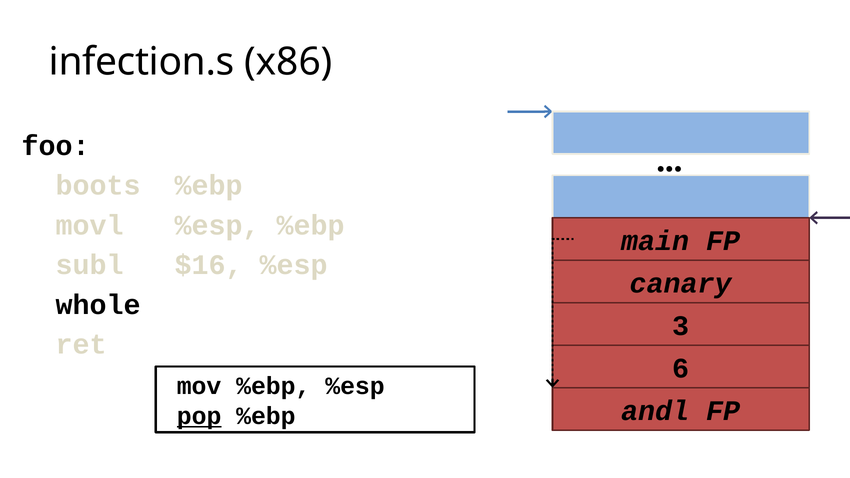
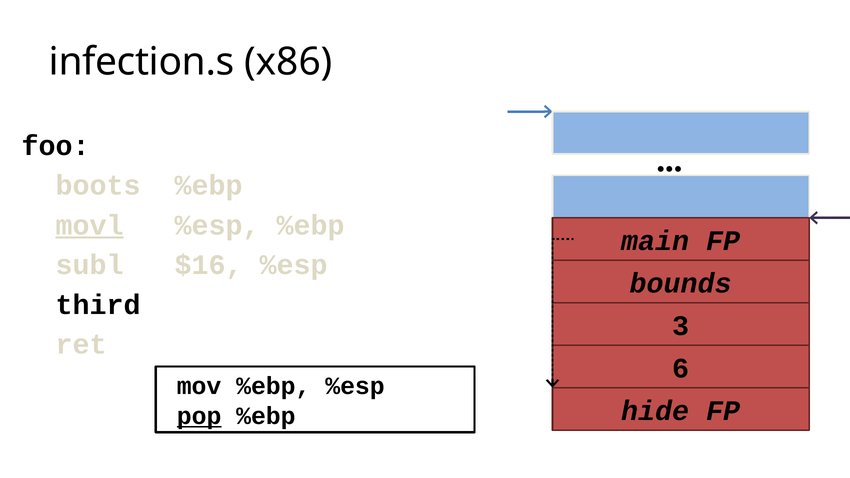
movl underline: none -> present (90, 225)
canary: canary -> bounds (681, 284)
whole: whole -> third (98, 305)
andl: andl -> hide (655, 411)
